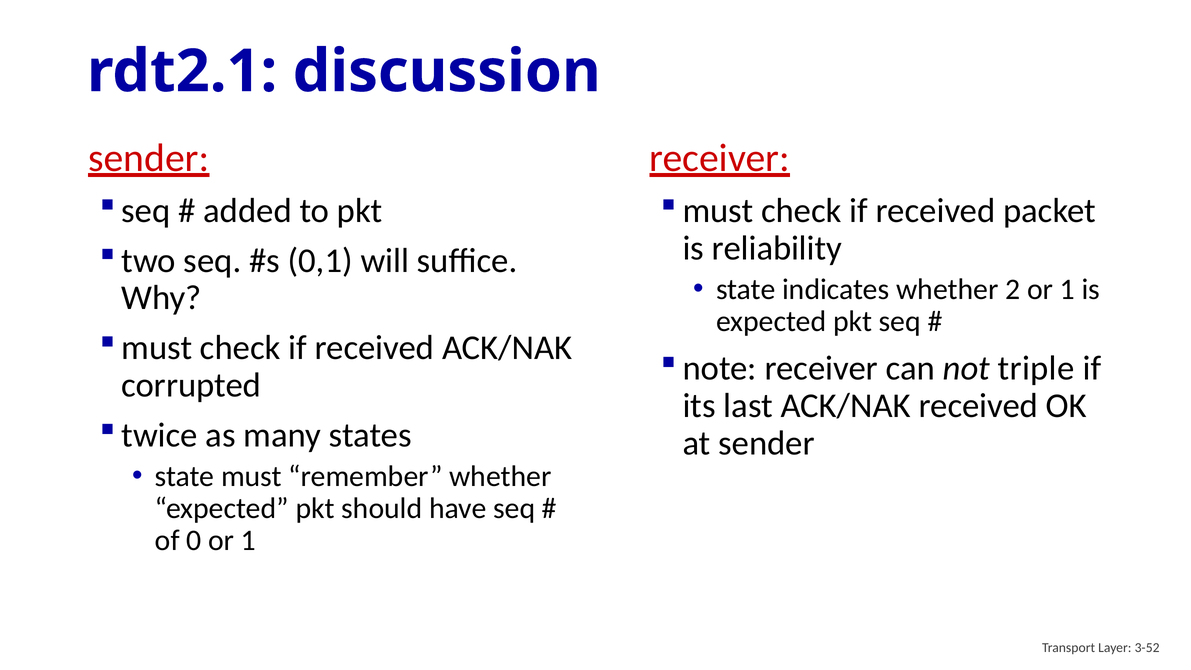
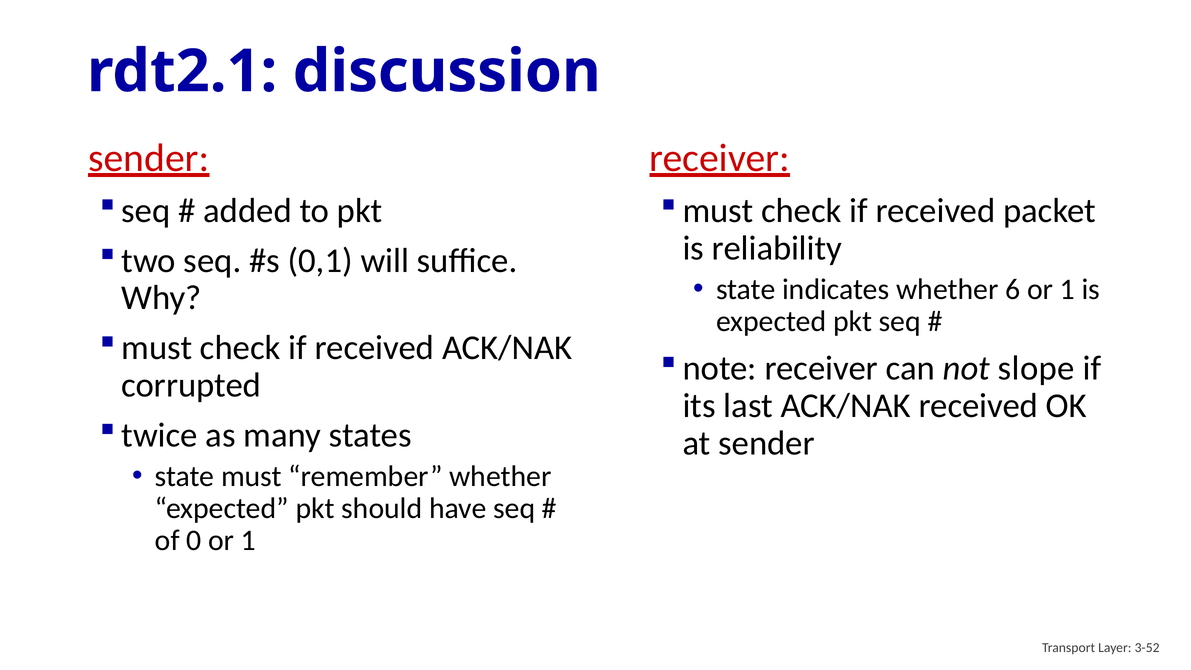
2: 2 -> 6 (1013, 289)
triple: triple -> slope (1036, 368)
